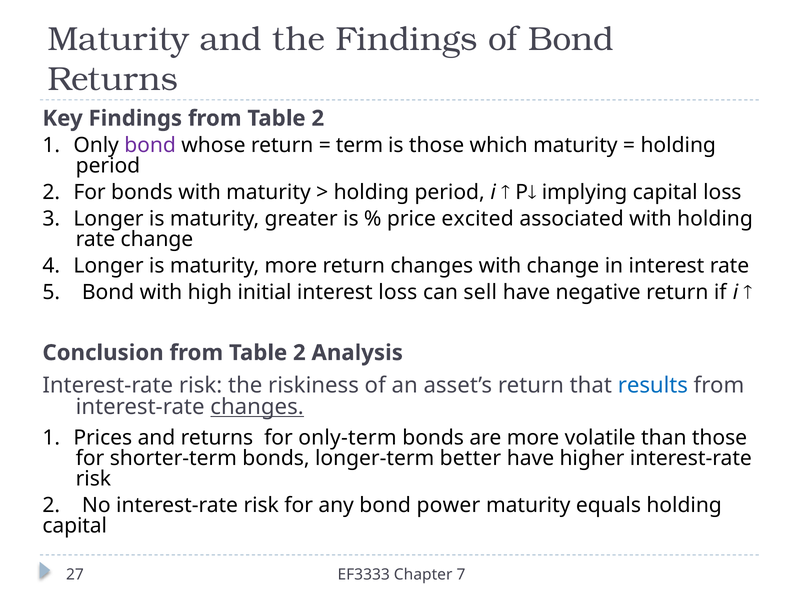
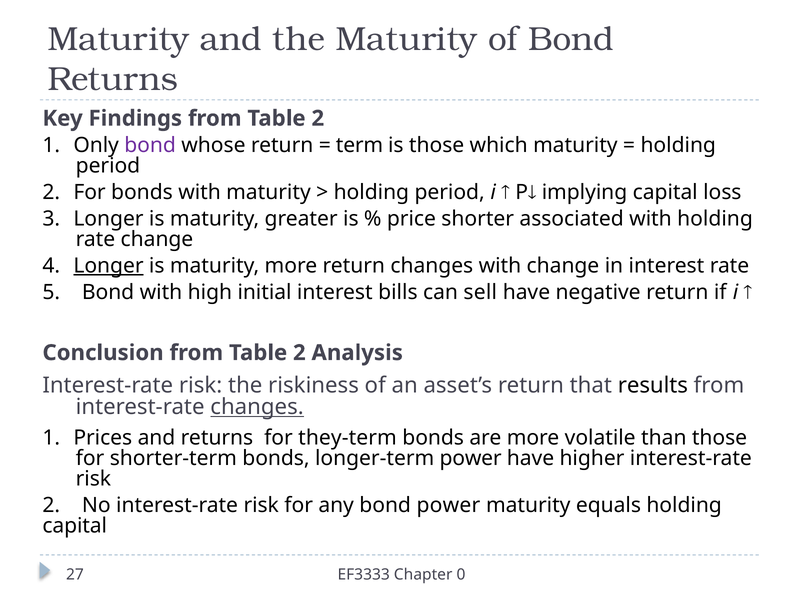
the Findings: Findings -> Maturity (406, 40)
excited: excited -> shorter (478, 219)
Longer underline: none -> present (108, 266)
interest loss: loss -> bills (398, 292)
results colour: blue -> black (653, 386)
only-term: only-term -> they-term (348, 438)
longer-term better: better -> power (471, 459)
7: 7 -> 0 (461, 575)
